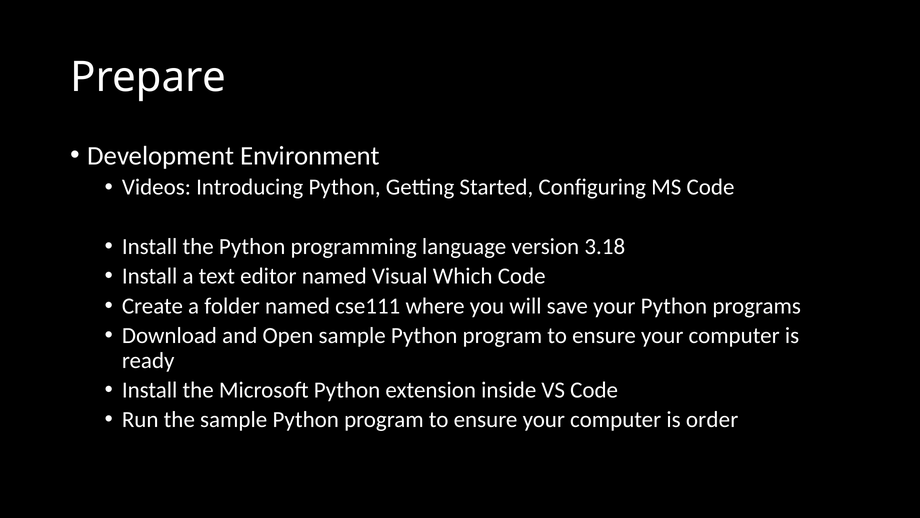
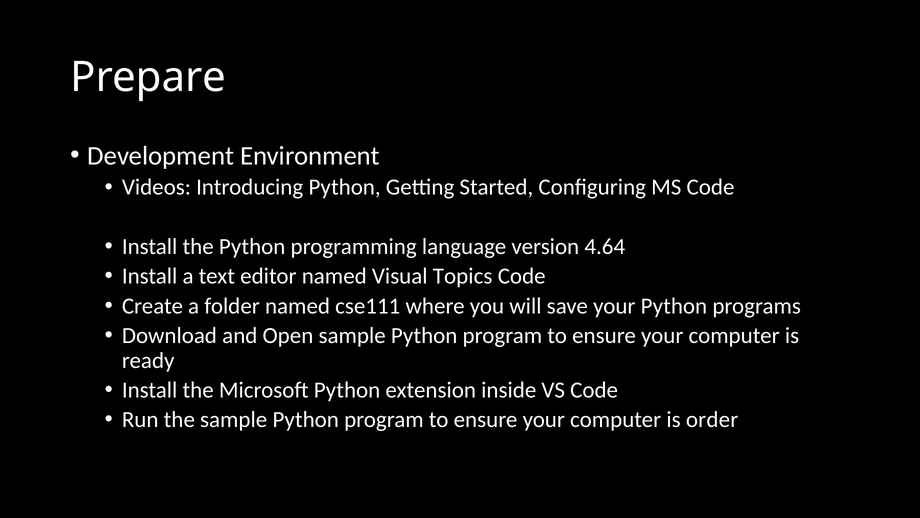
3.18: 3.18 -> 4.64 (605, 246)
Which: Which -> Topics (463, 276)
